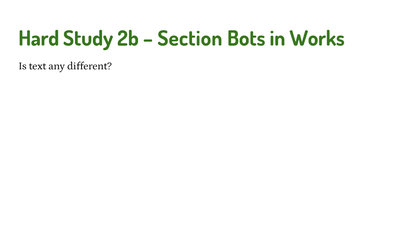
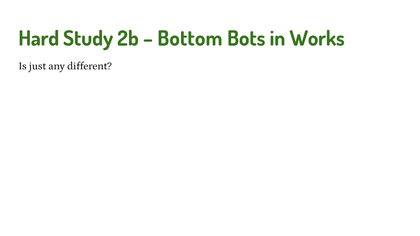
Section: Section -> Bottom (190, 39)
text: text -> just (37, 66)
